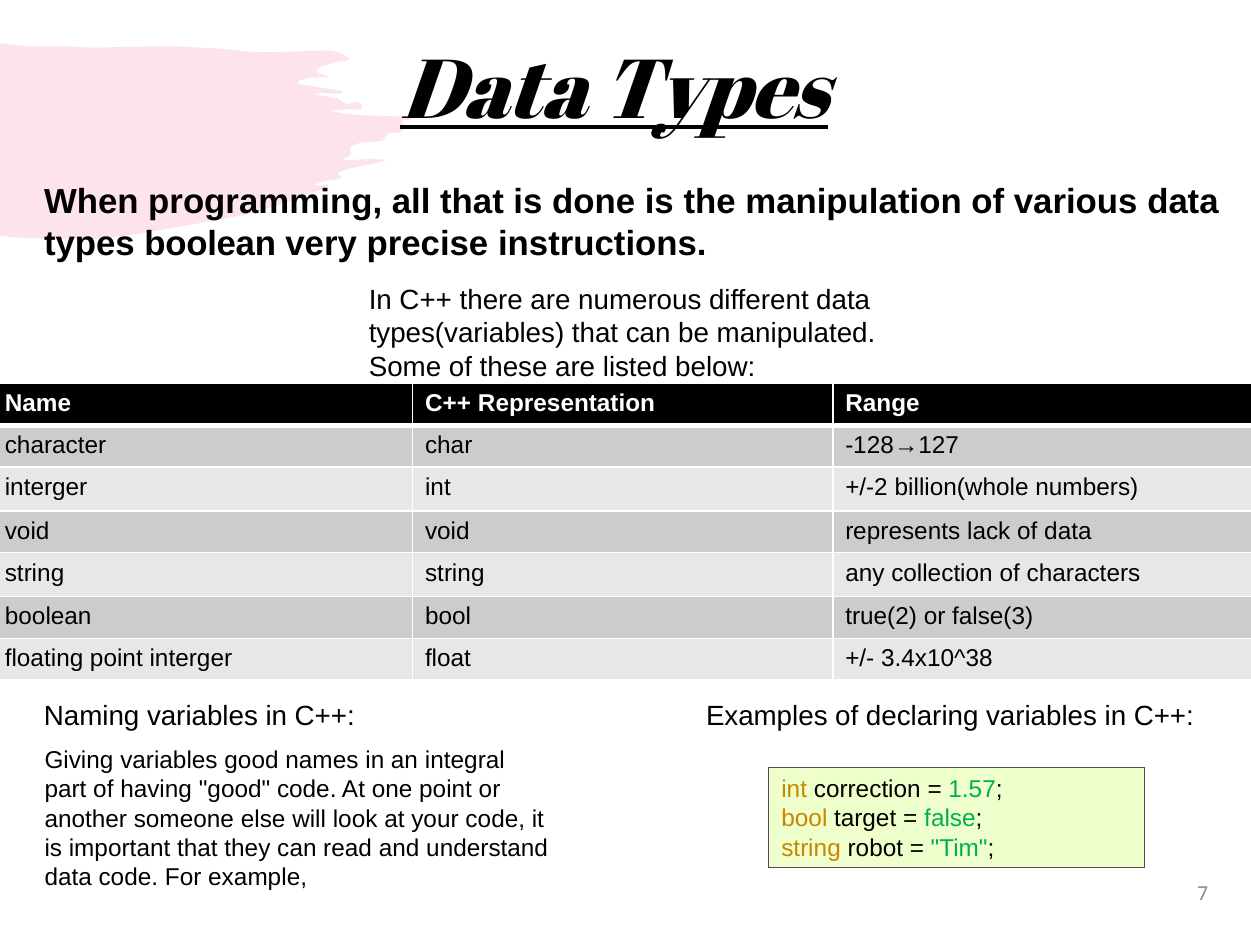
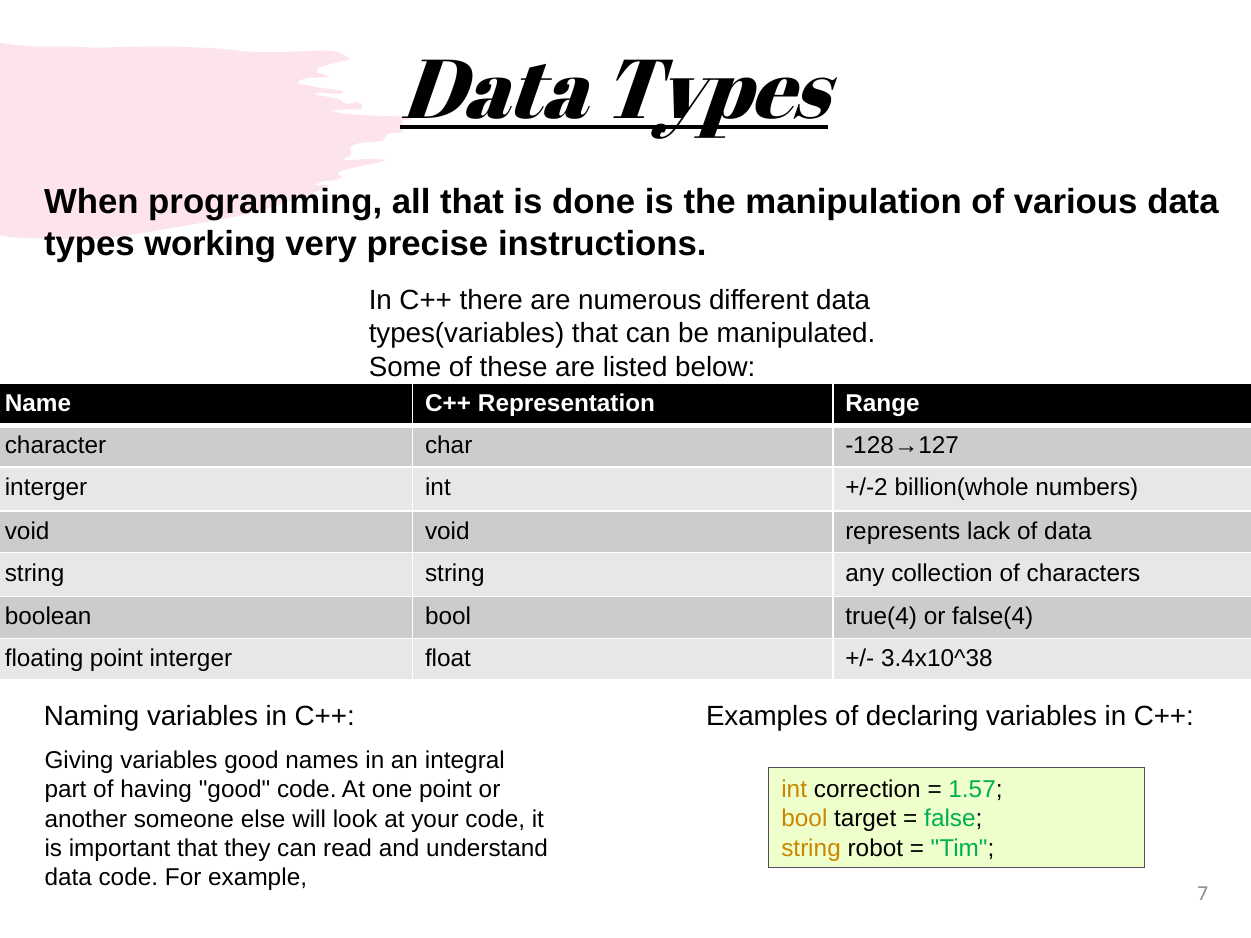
types boolean: boolean -> working (210, 244)
true(2: true(2 -> true(4 (881, 617)
false(3: false(3 -> false(4 (993, 617)
